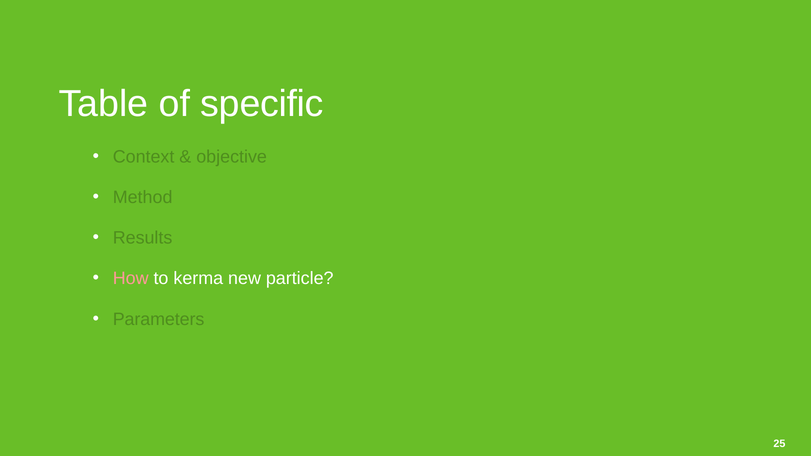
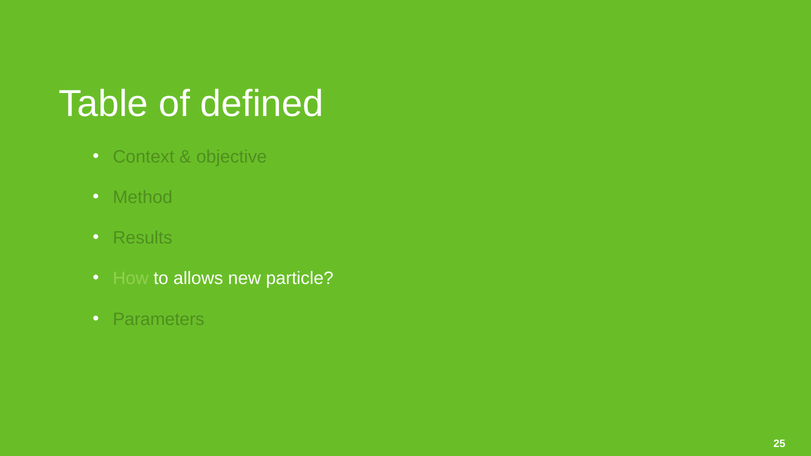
specific: specific -> defined (262, 104)
How colour: pink -> light green (131, 279)
kerma: kerma -> allows (198, 279)
